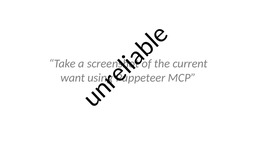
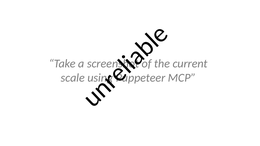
want: want -> scale (73, 78)
